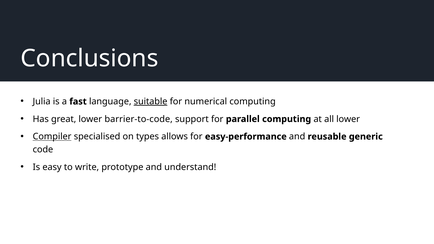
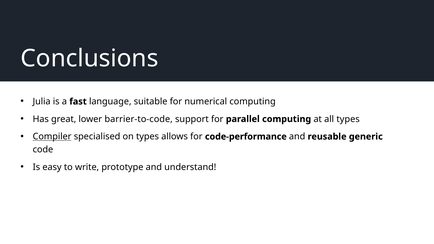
suitable underline: present -> none (151, 102)
all lower: lower -> types (348, 119)
easy-performance: easy-performance -> code-performance (246, 137)
